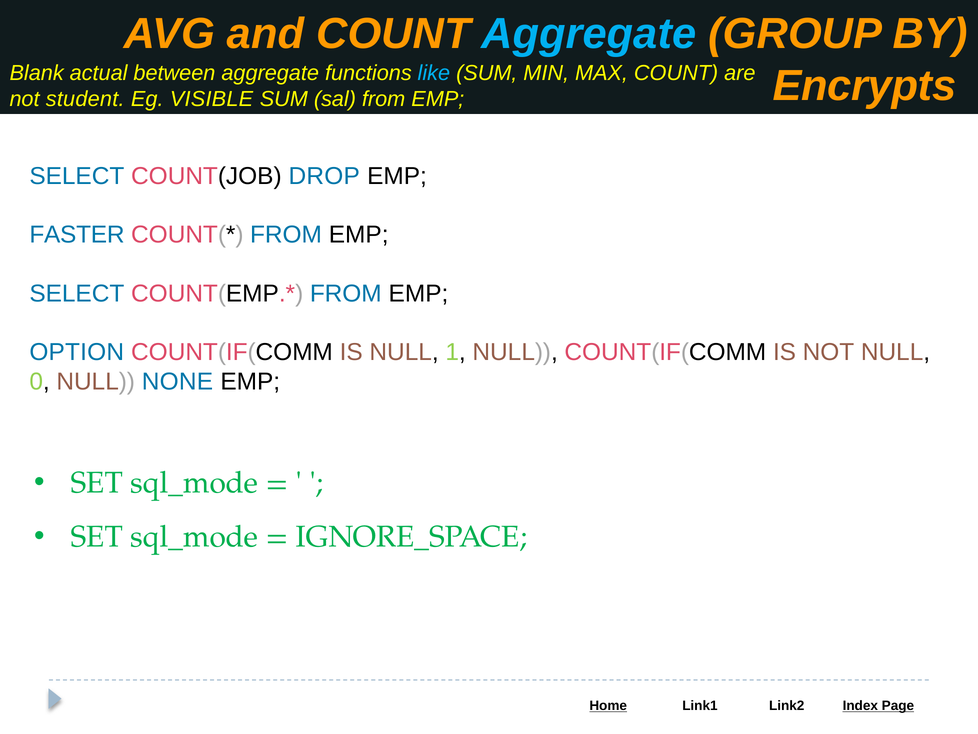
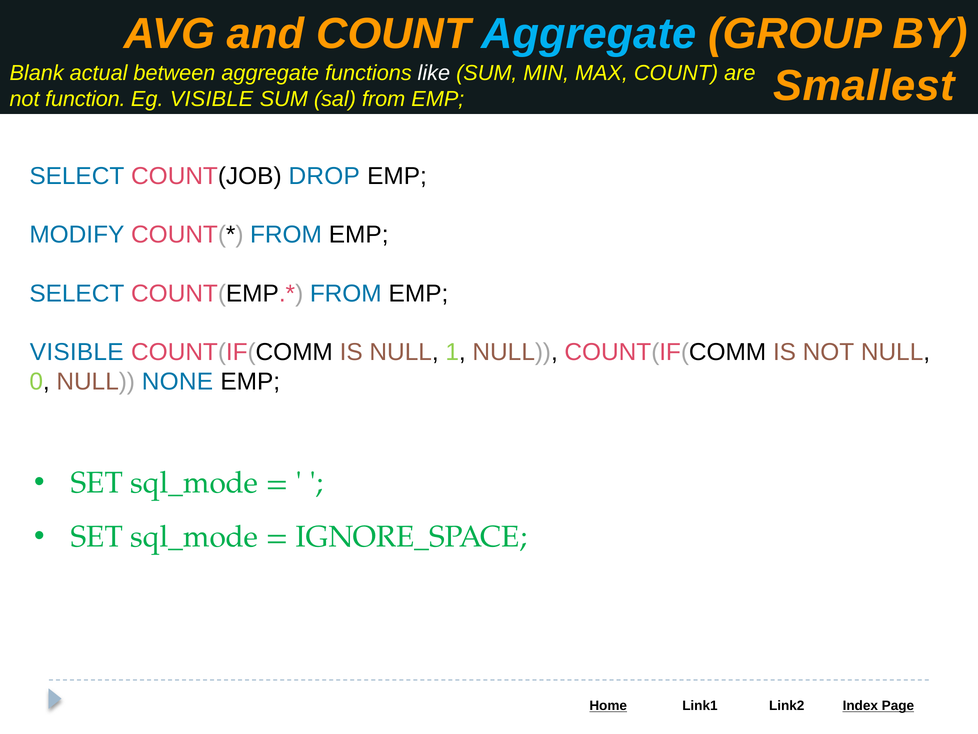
like colour: light blue -> white (434, 73)
Encrypts: Encrypts -> Smallest (864, 86)
student: student -> function (85, 99)
FASTER: FASTER -> MODIFY (77, 235)
OPTION: OPTION -> VISIBLE (77, 352)
